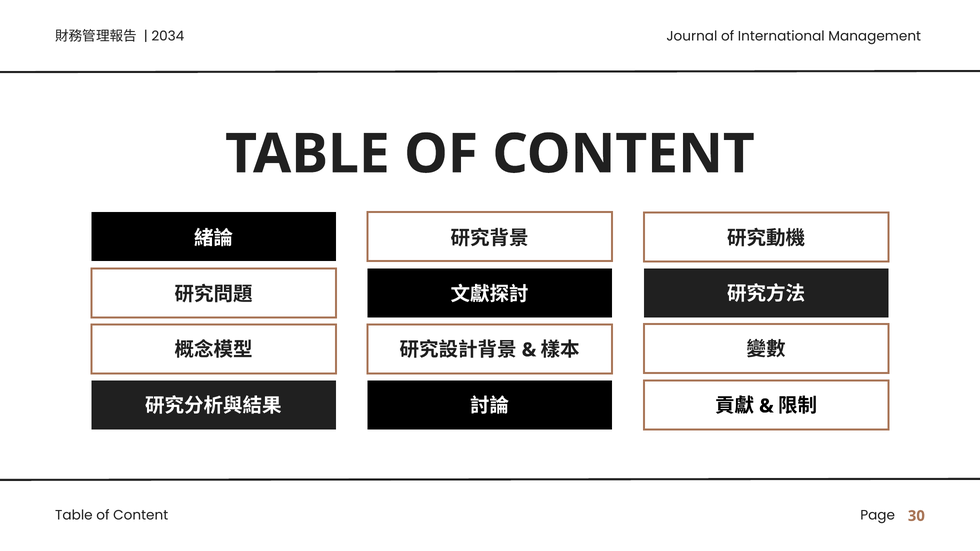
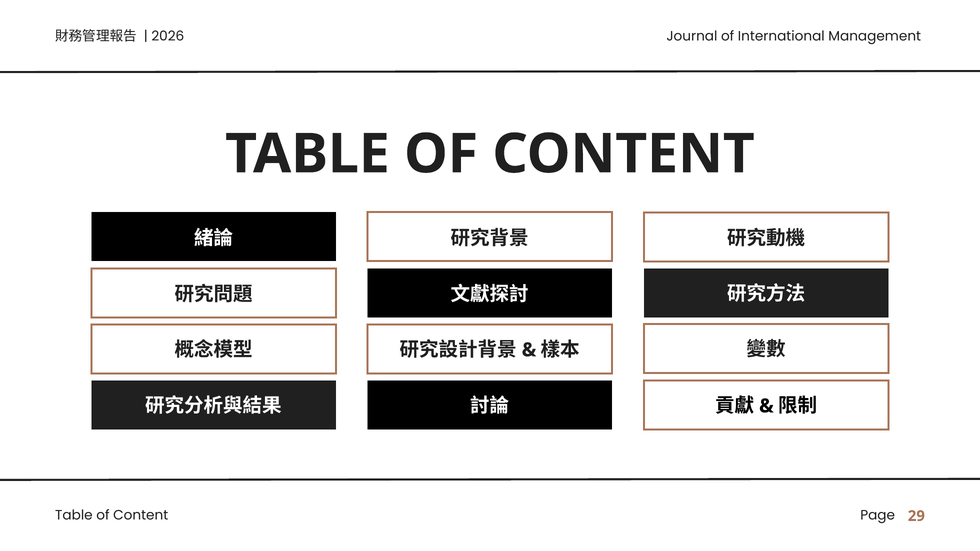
2034: 2034 -> 2026 (168, 36)
30: 30 -> 29 (916, 516)
